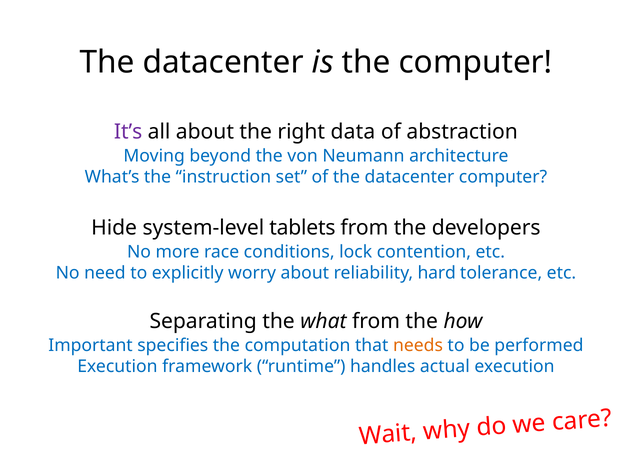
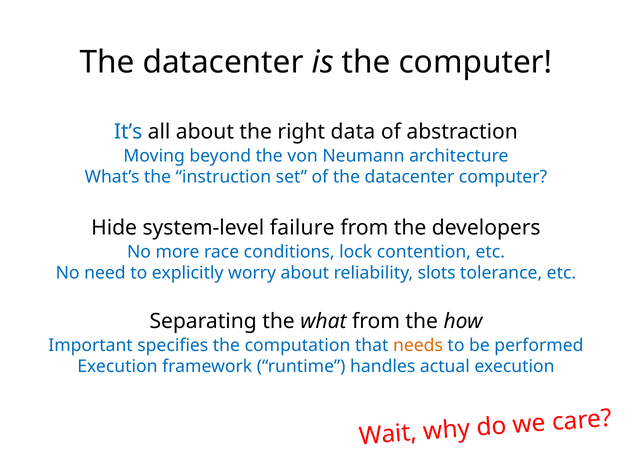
It’s colour: purple -> blue (128, 132)
tablets: tablets -> failure (302, 228)
hard: hard -> slots (437, 273)
